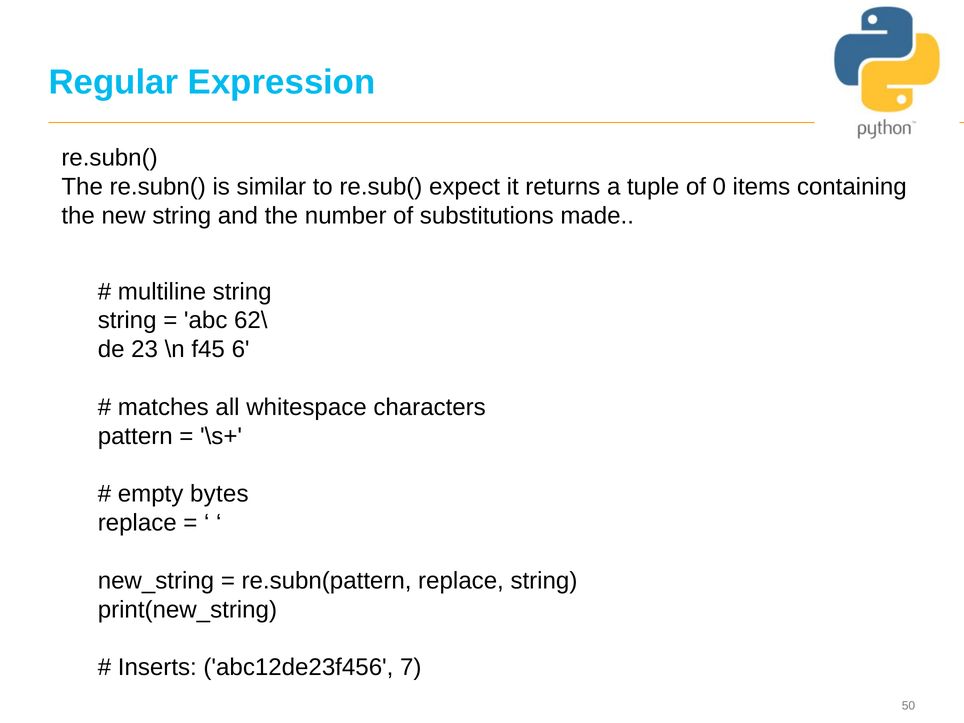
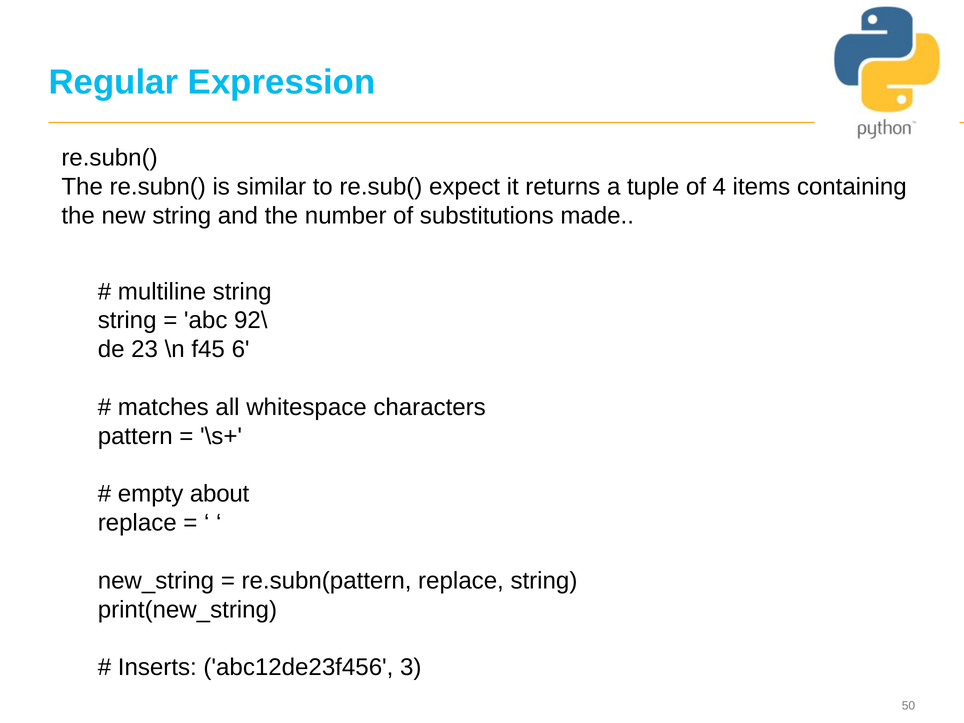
0: 0 -> 4 (719, 187)
62\: 62\ -> 92\ (251, 320)
bytes: bytes -> about (220, 494)
7: 7 -> 3 (411, 668)
